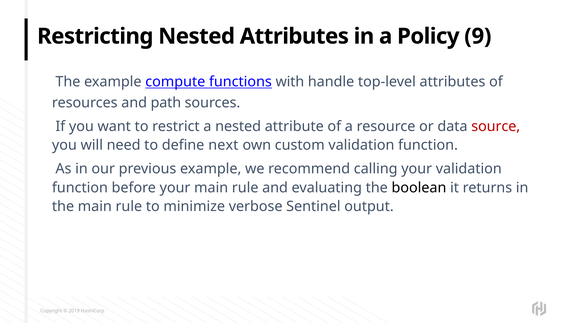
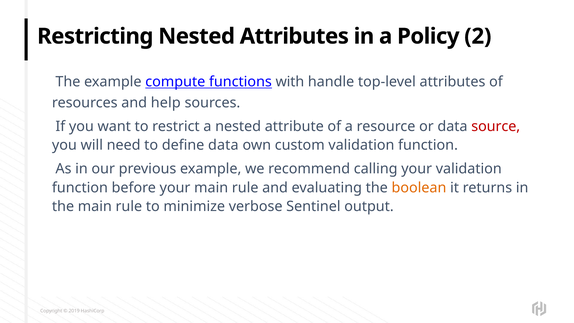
9: 9 -> 2 (478, 36)
path: path -> help (166, 103)
define next: next -> data (223, 145)
boolean colour: black -> orange (419, 188)
